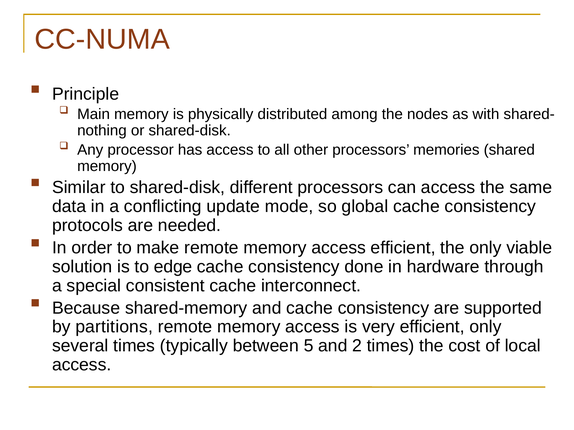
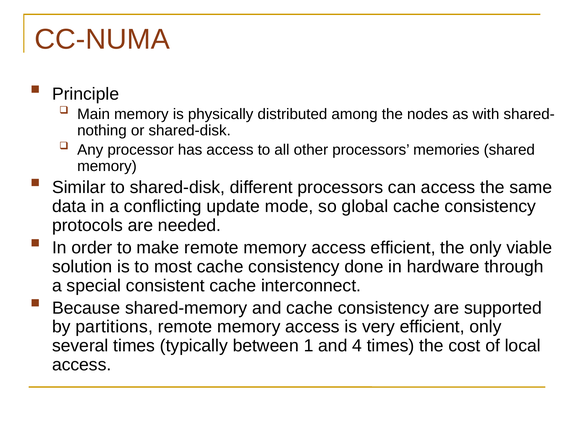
edge: edge -> most (173, 267)
5: 5 -> 1 (309, 346)
2: 2 -> 4 (357, 346)
